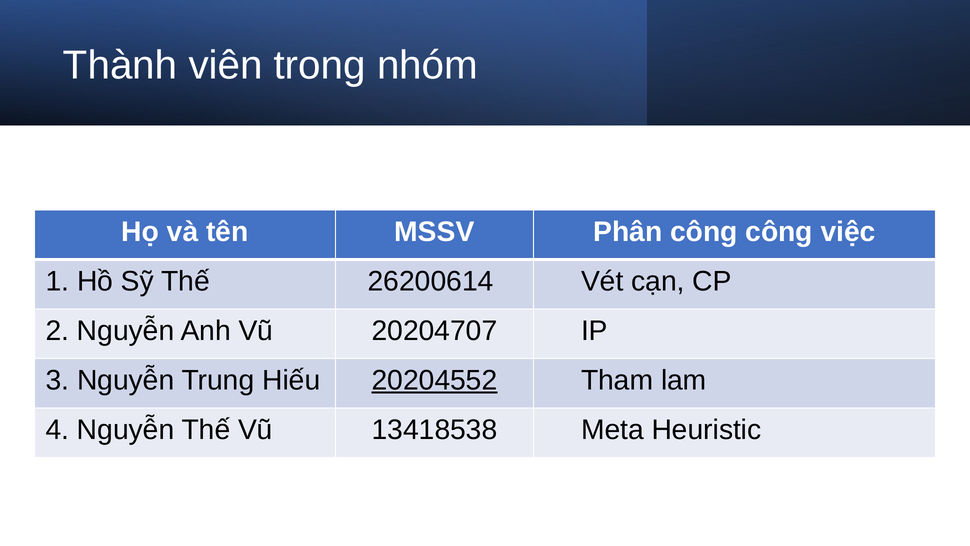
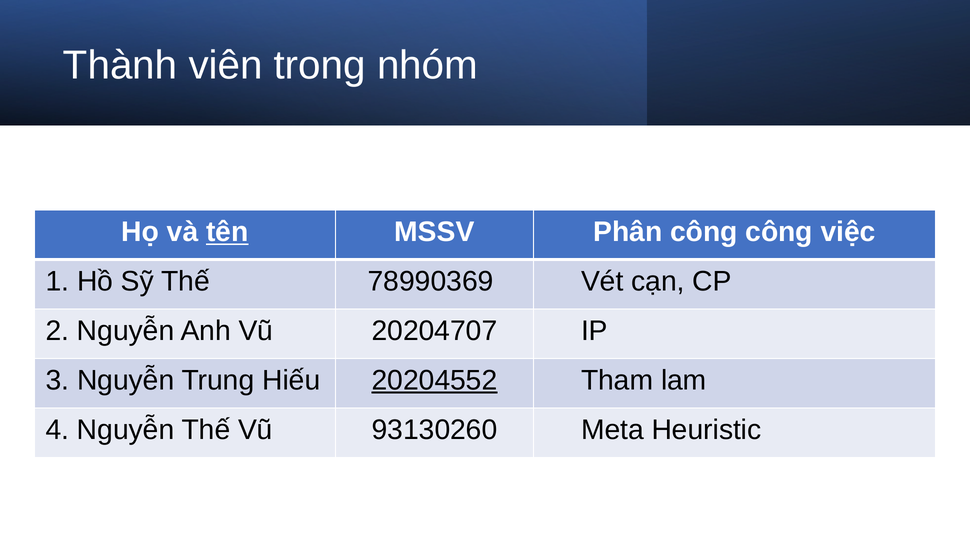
tên underline: none -> present (227, 232)
26200614: 26200614 -> 78990369 (431, 281)
13418538: 13418538 -> 93130260 (435, 429)
